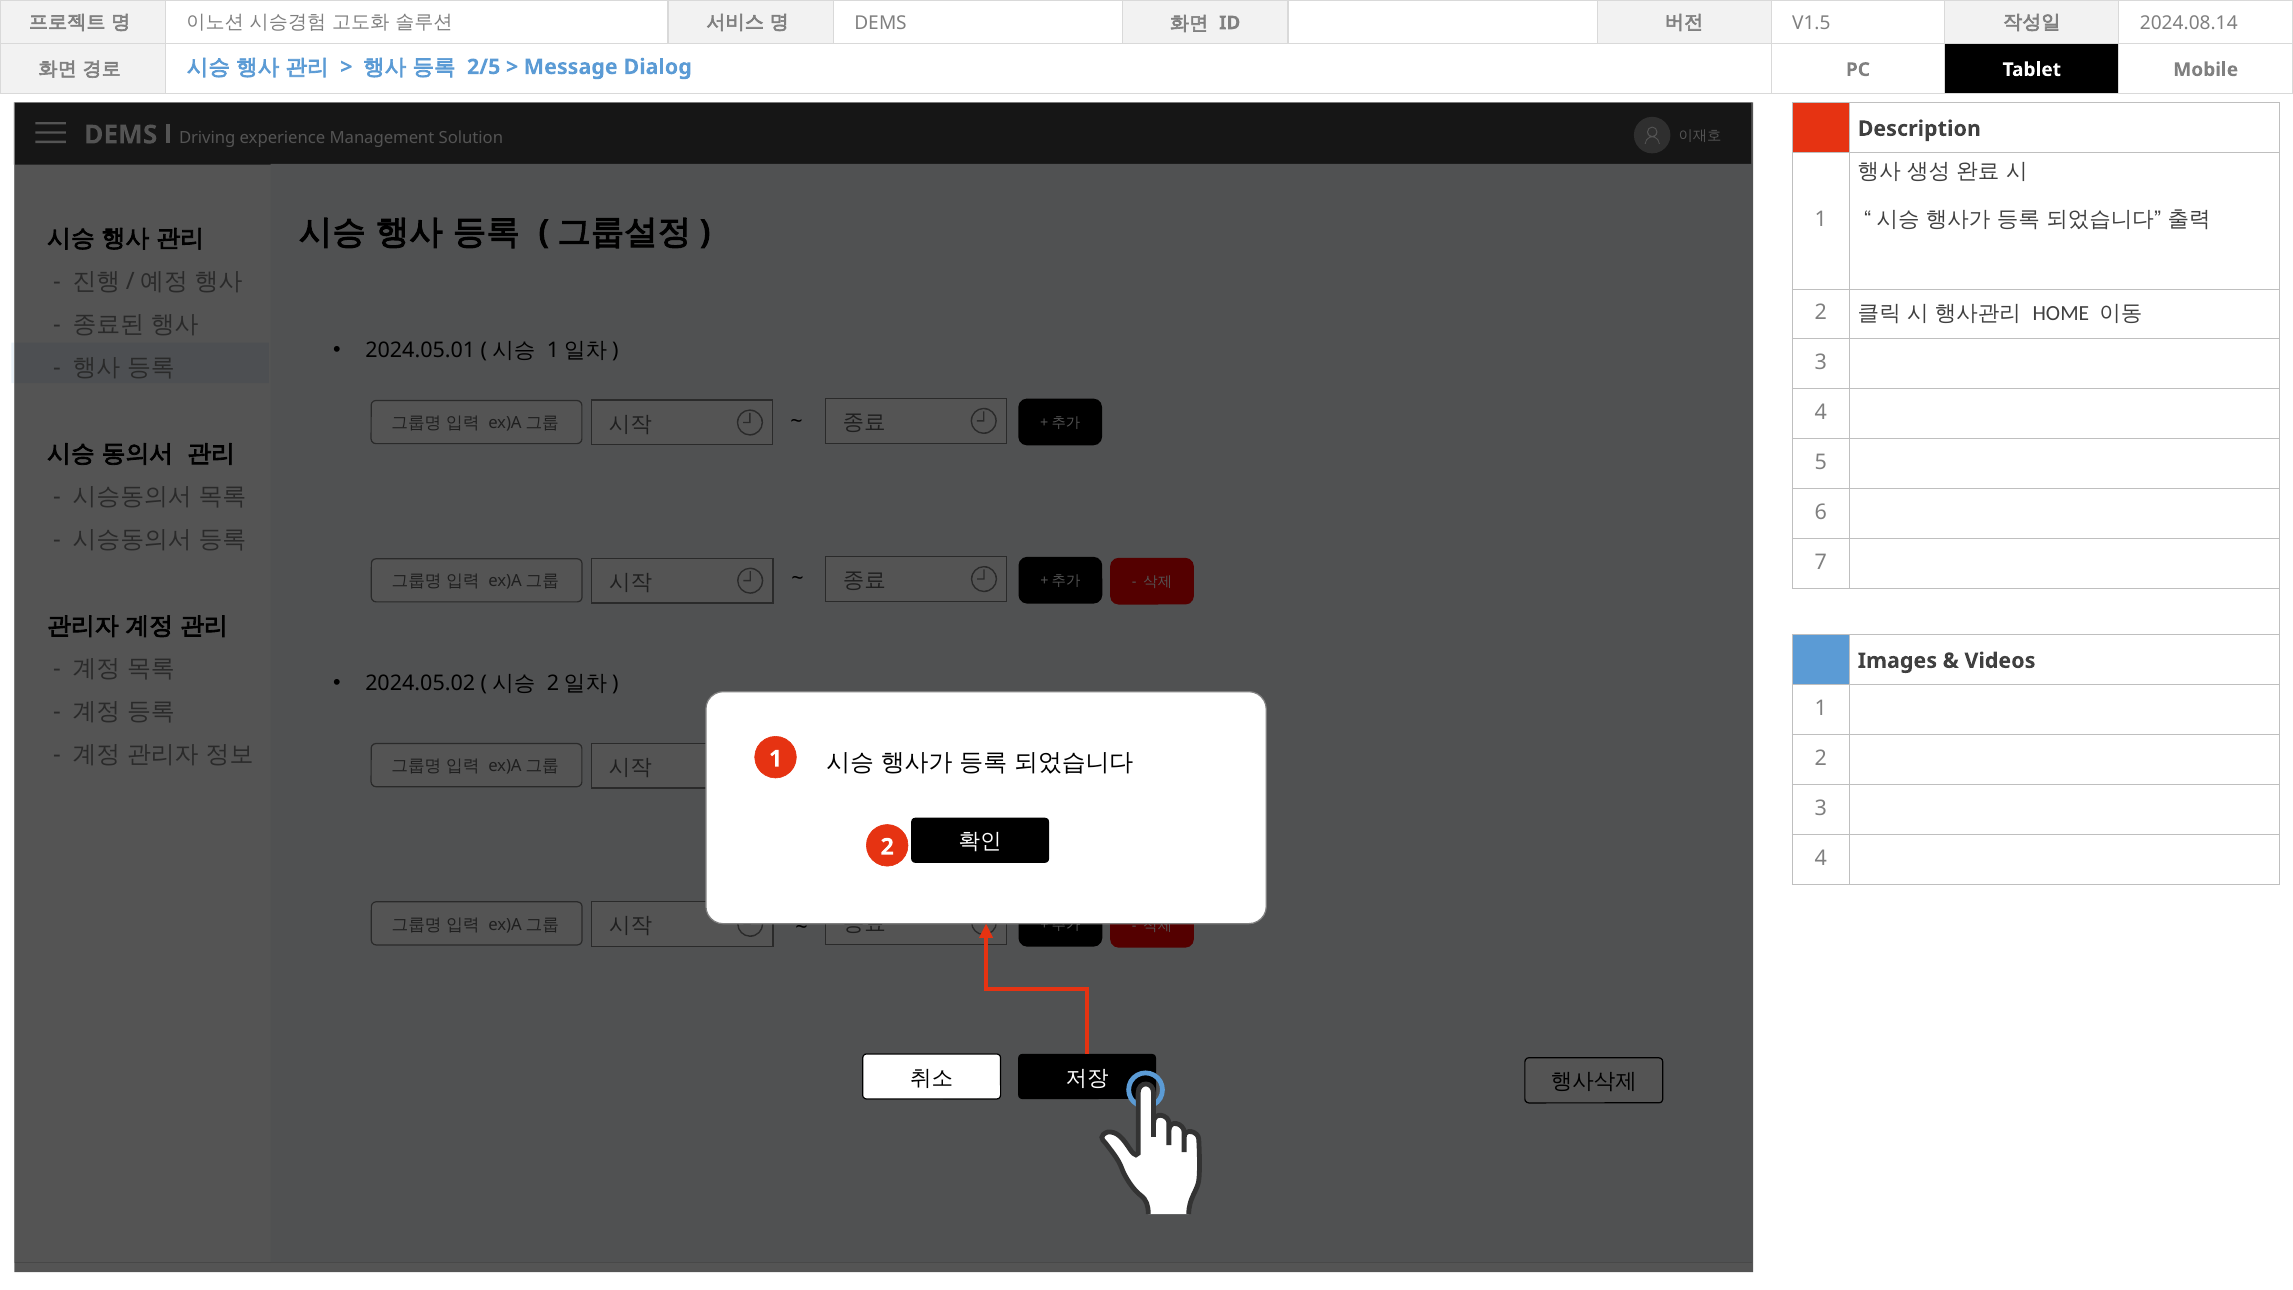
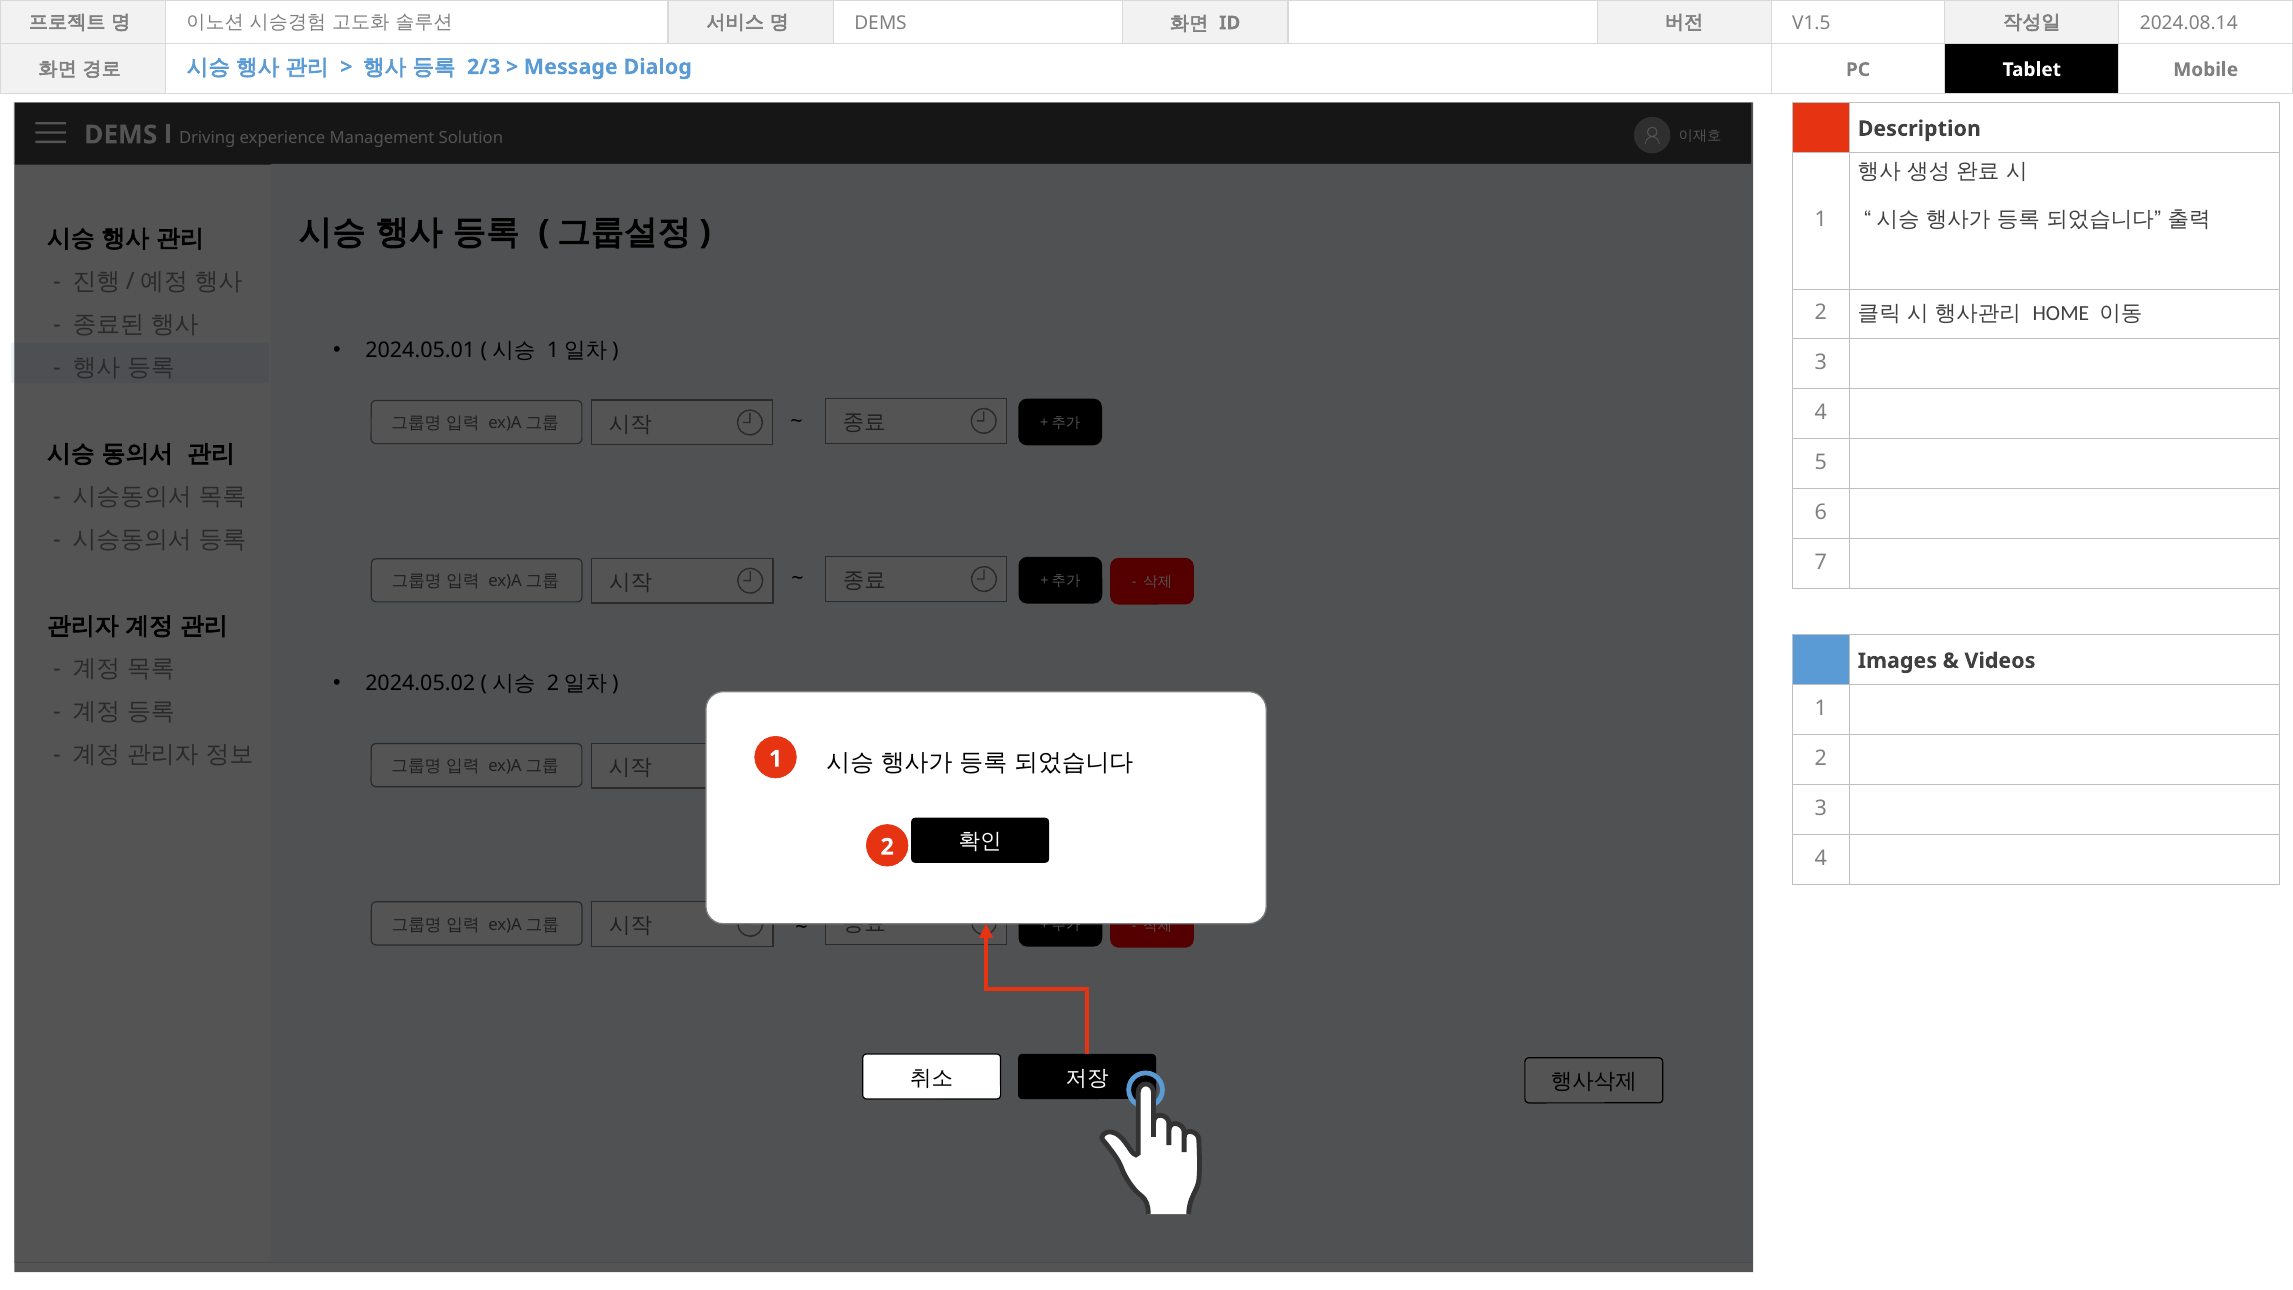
2/5: 2/5 -> 2/3 (484, 67)
